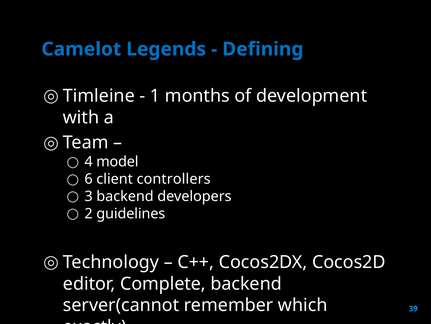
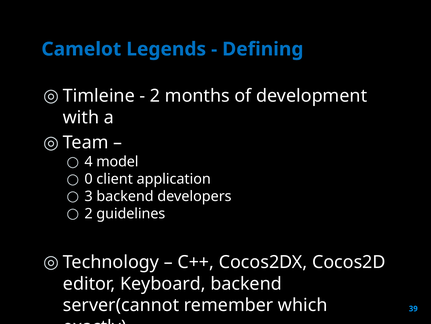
1: 1 -> 2 (155, 96)
6: 6 -> 0 (89, 179)
controllers: controllers -> application (174, 179)
Complete: Complete -> Keyboard (163, 283)
